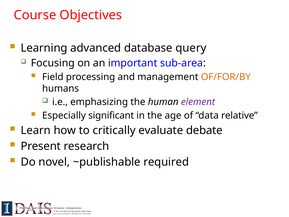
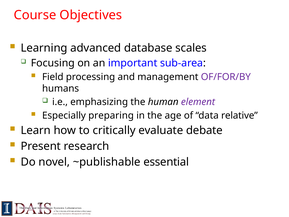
query: query -> scales (191, 48)
OF/FOR/BY colour: orange -> purple (226, 77)
significant: significant -> preparing (111, 115)
required: required -> essential (166, 162)
